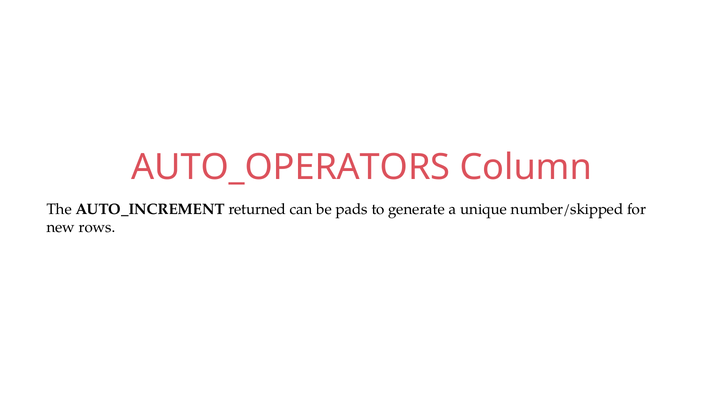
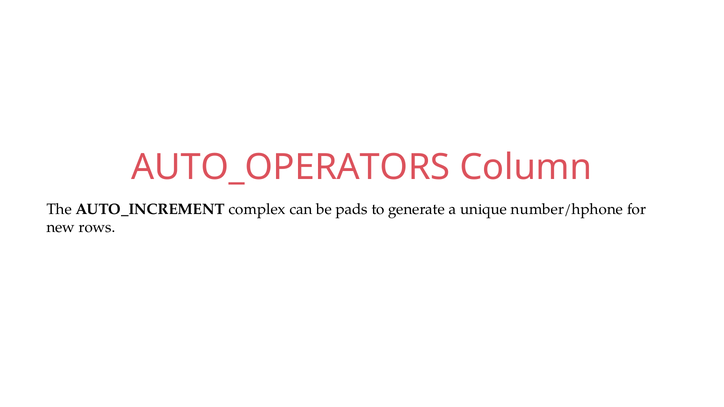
returned: returned -> complex (257, 209)
number/skipped: number/skipped -> number/hphone (567, 209)
